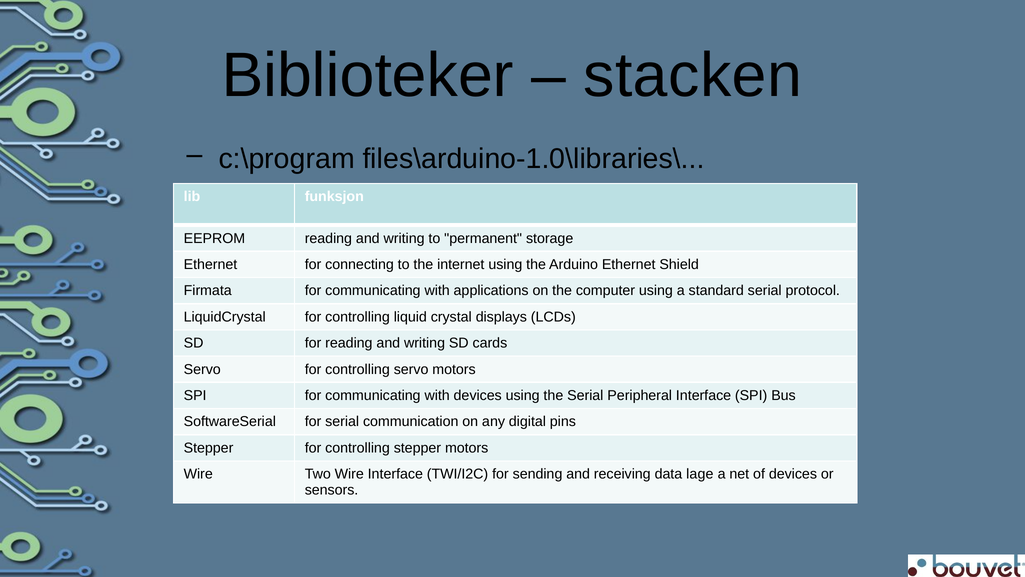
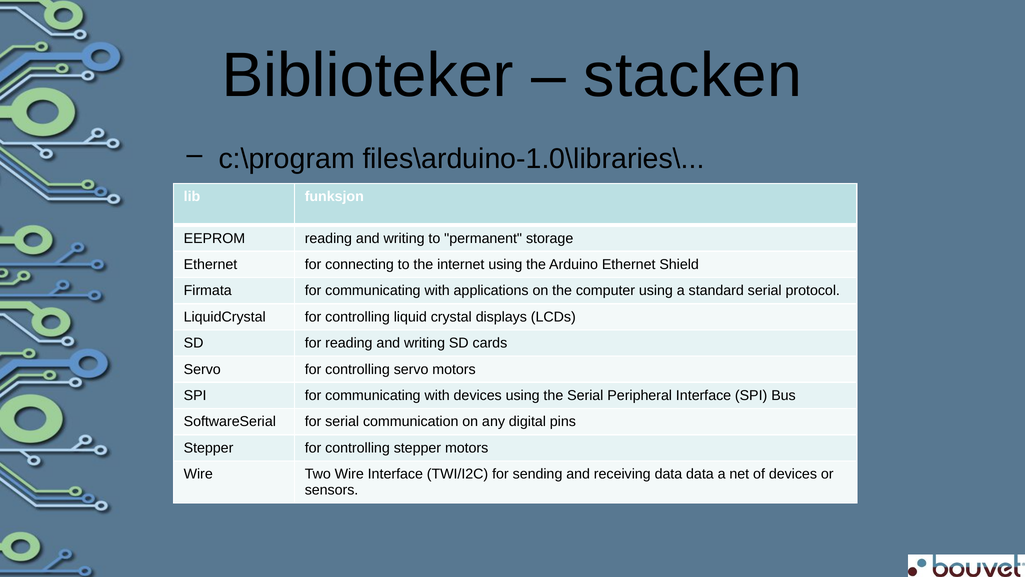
data lage: lage -> data (700, 474)
